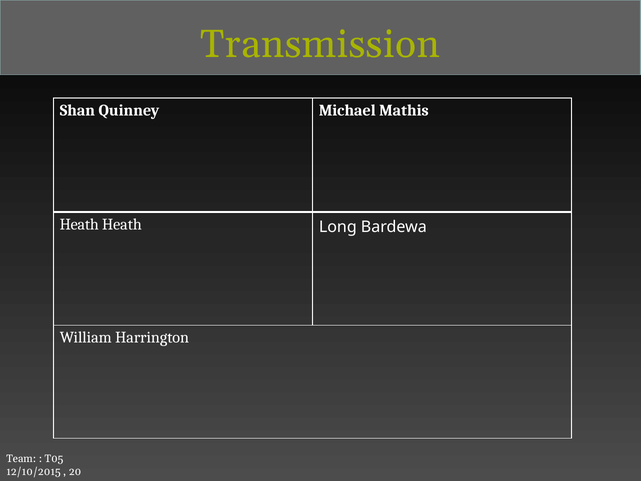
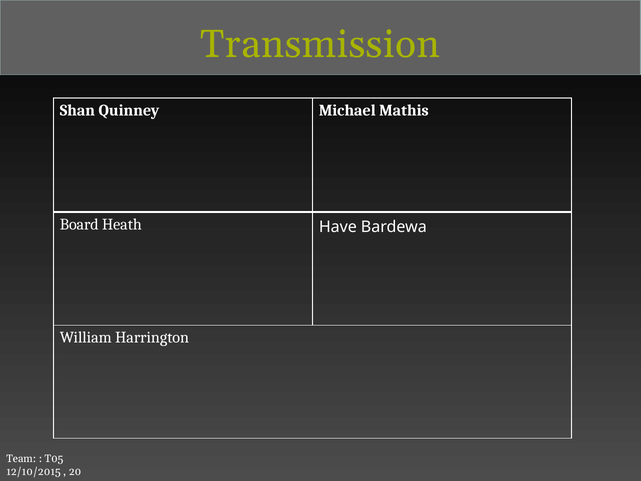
Heath: Heath -> Board (79, 224)
Long: Long -> Have (338, 227)
